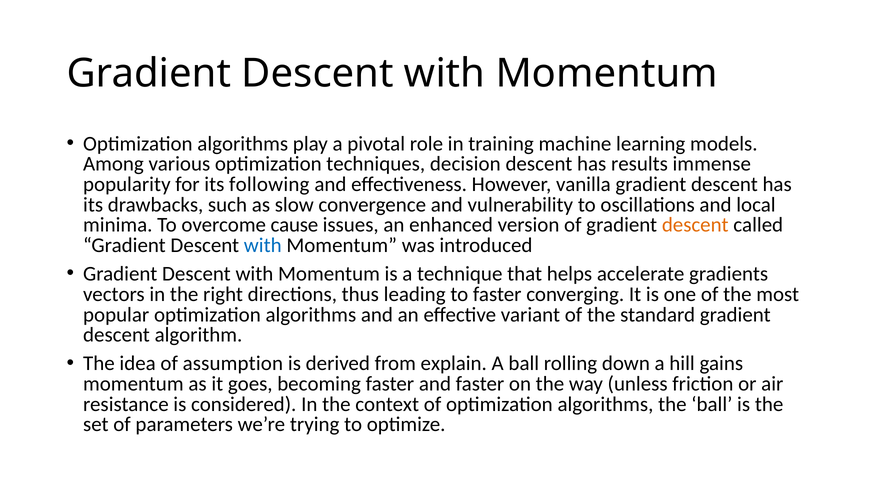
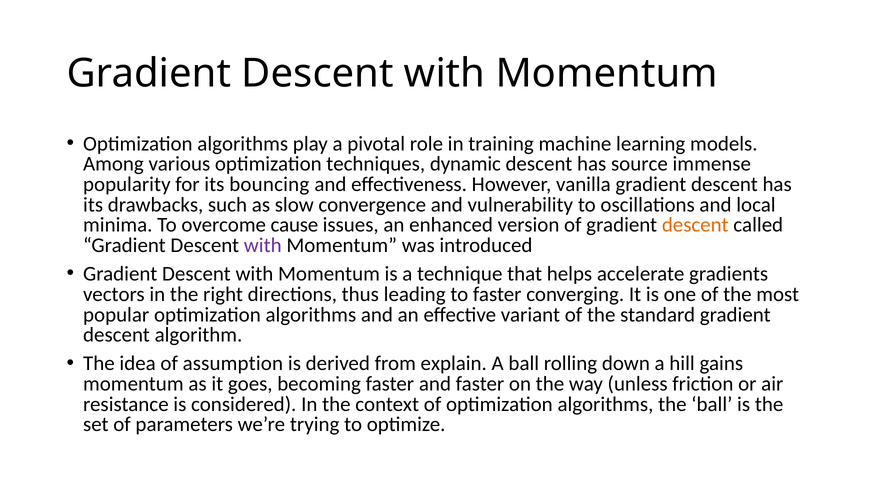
decision: decision -> dynamic (465, 164)
results: results -> source (639, 164)
following: following -> bouncing (269, 184)
with colour: blue -> purple (263, 245)
